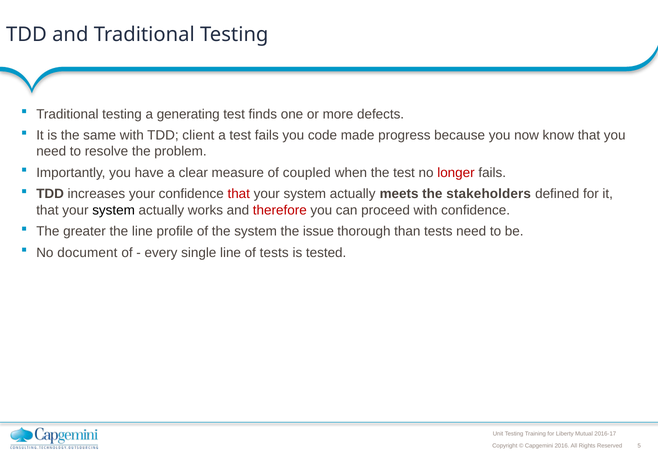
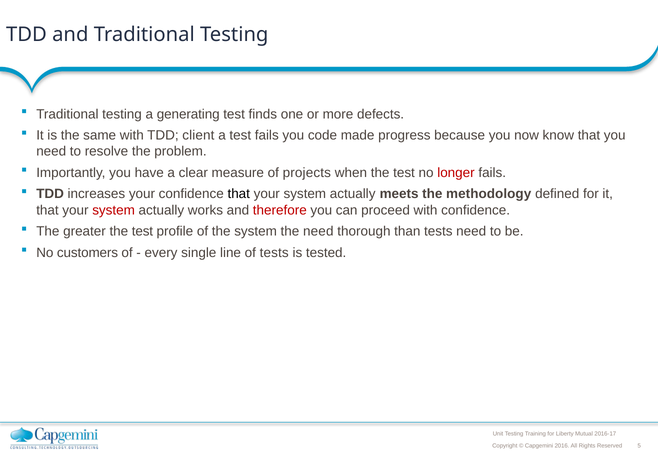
coupled: coupled -> projects (307, 173)
that colour: red -> black (239, 194)
stakeholders: stakeholders -> methodology (489, 194)
system colour: black -> red (114, 210)
greater the line: line -> test (142, 232)
the issue: issue -> need (318, 232)
document: document -> customers (88, 253)
